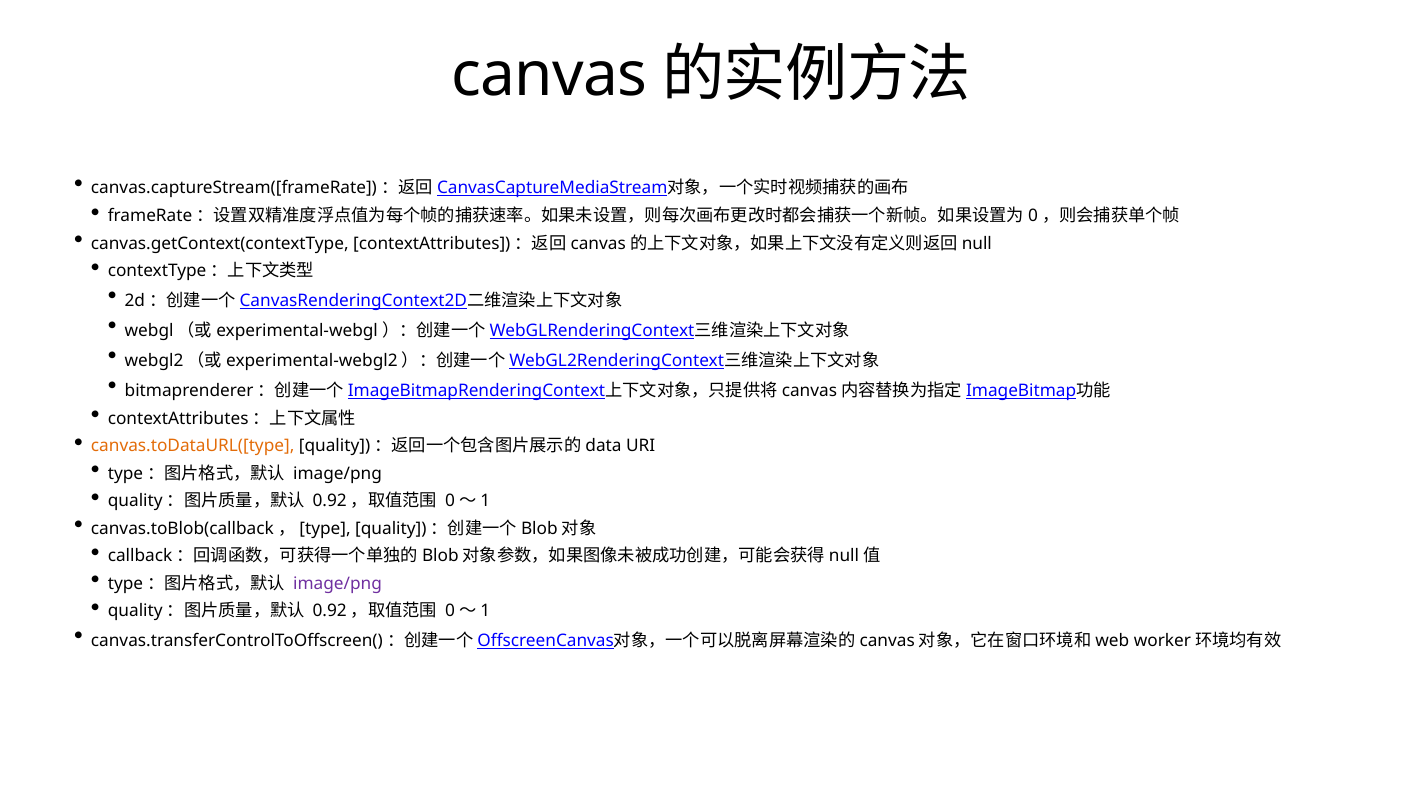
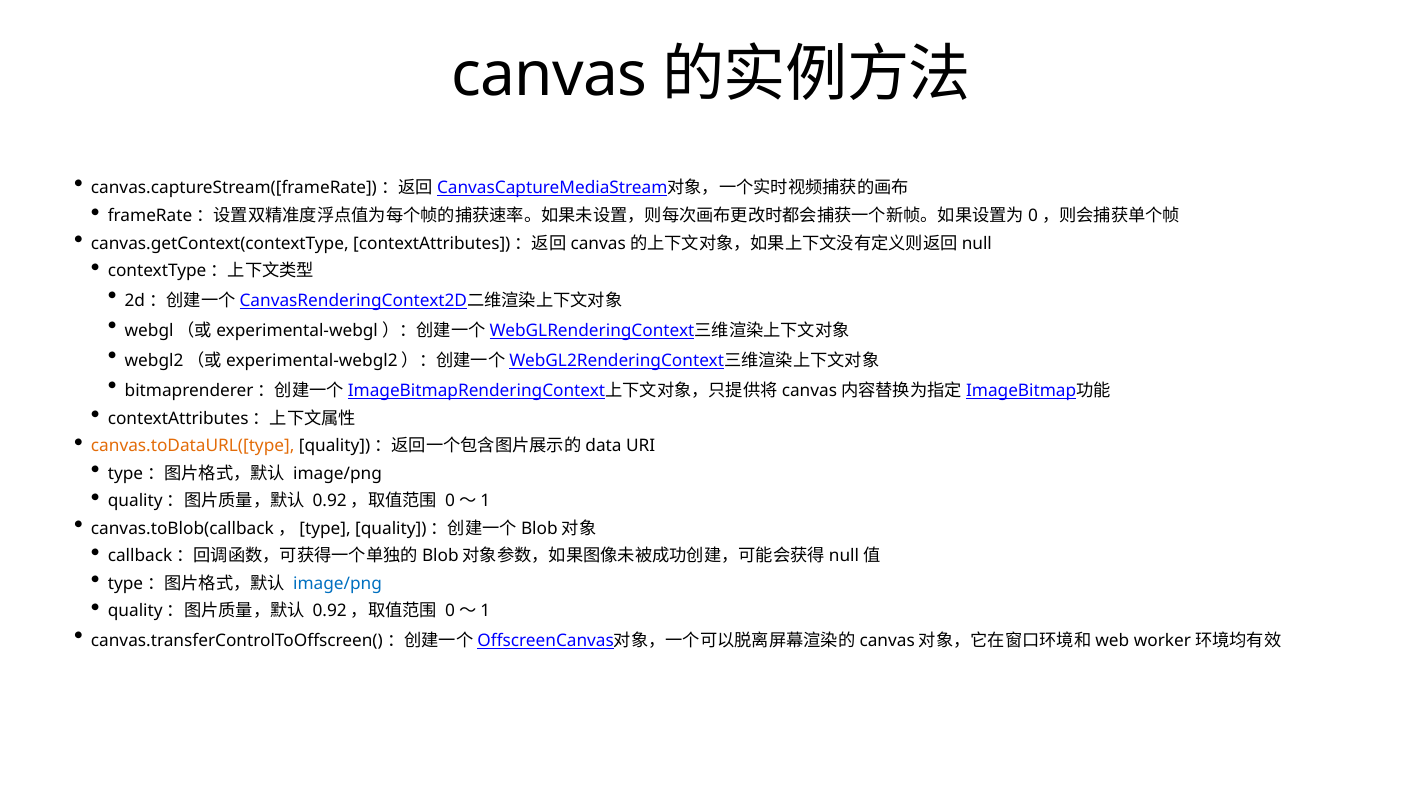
image/png colour: purple -> blue (338, 583)
